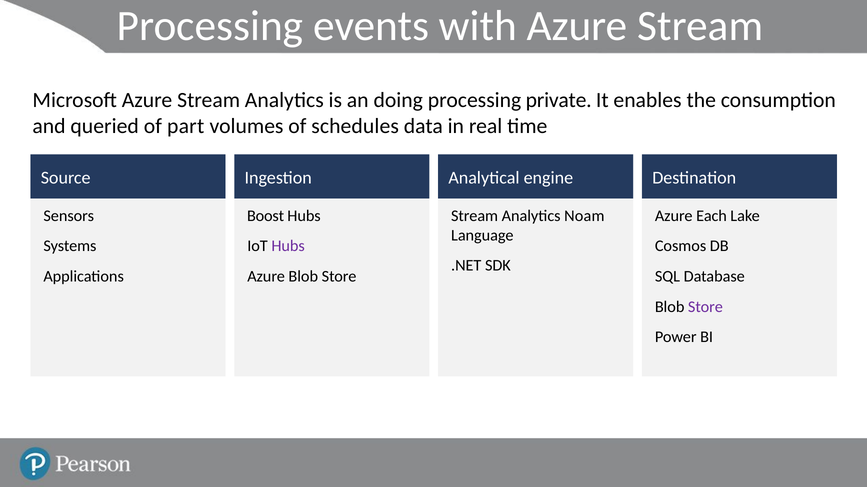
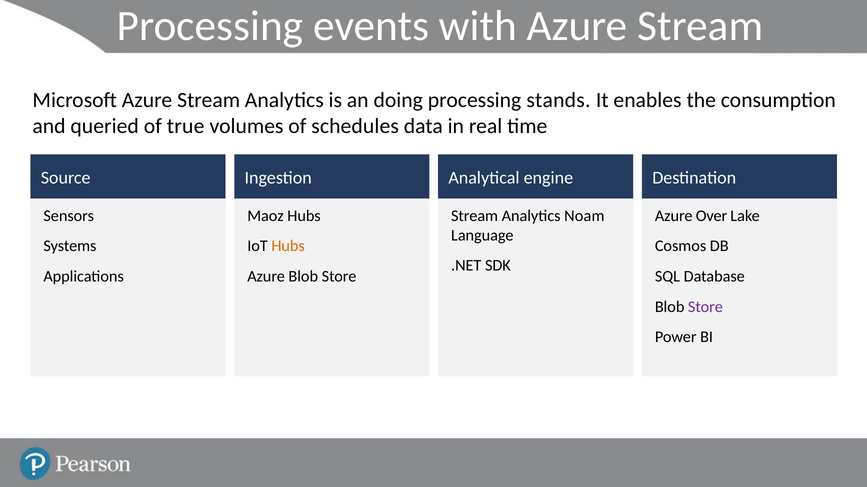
private: private -> stands (558, 100)
part: part -> true (186, 126)
Boost: Boost -> Maoz (266, 216)
Each: Each -> Over (712, 216)
Hubs colour: purple -> orange (288, 246)
